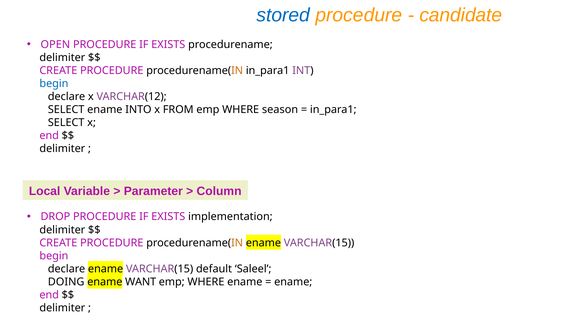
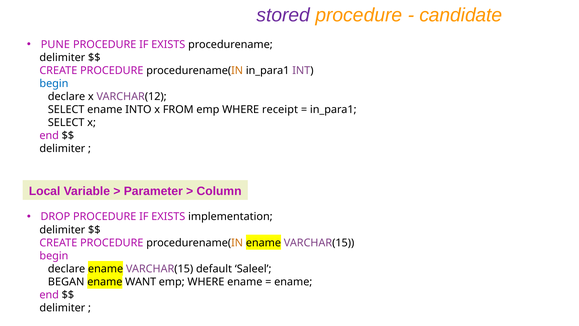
stored colour: blue -> purple (283, 15)
OPEN: OPEN -> PUNE (55, 44)
season: season -> receipt (280, 110)
DOING: DOING -> BEGAN (66, 282)
